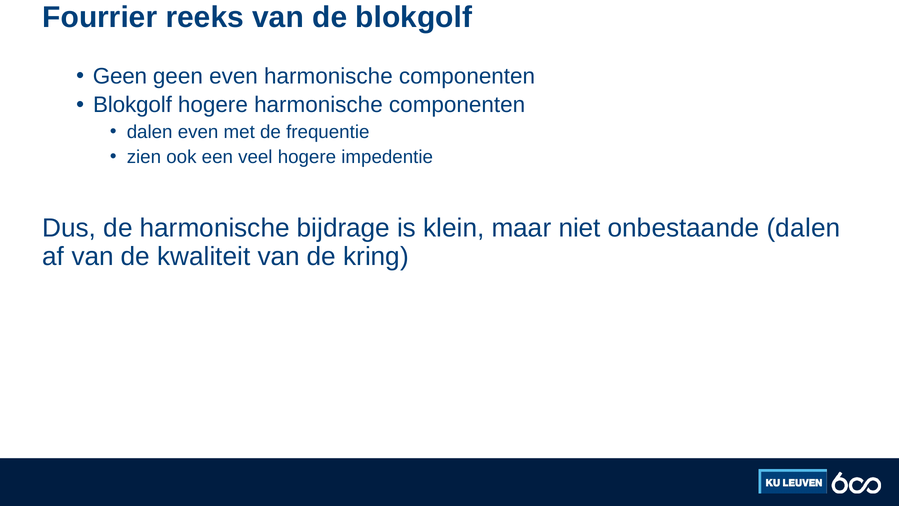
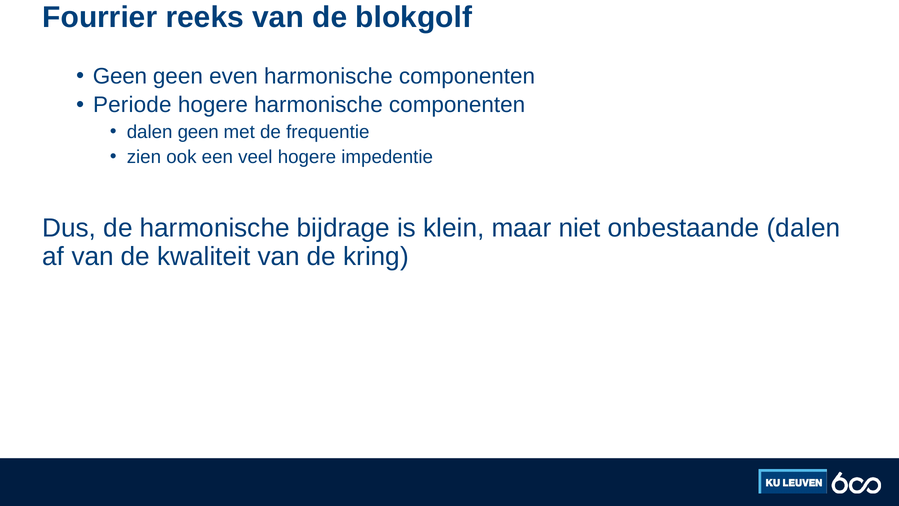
Blokgolf: Blokgolf -> Periode (132, 105)
dalen even: even -> geen (198, 132)
